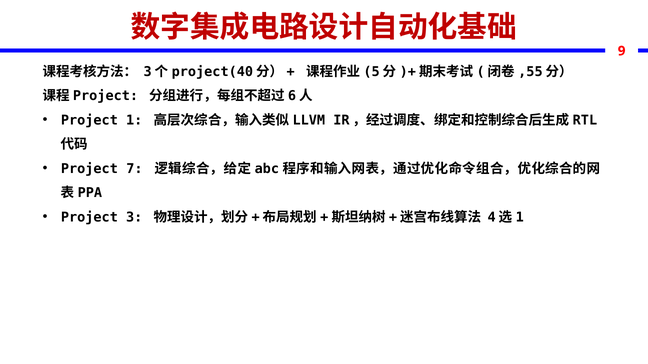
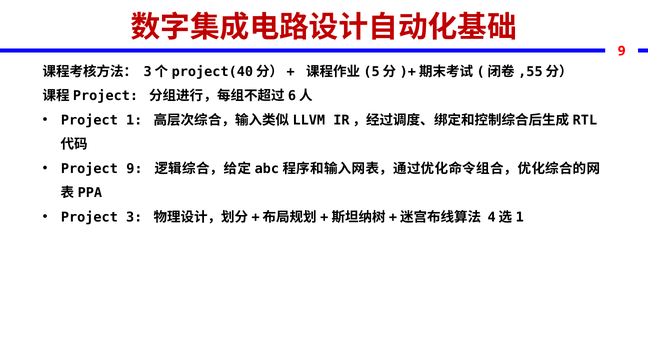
Project 7: 7 -> 9 (134, 169)
